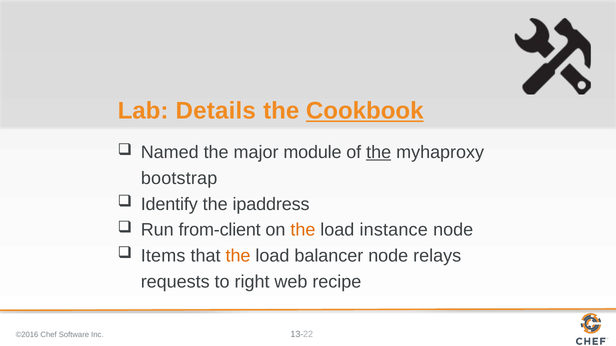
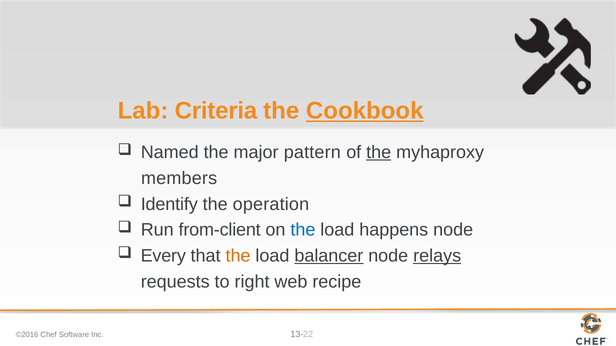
Details: Details -> Criteria (216, 111)
module: module -> pattern (312, 153)
bootstrap: bootstrap -> members (179, 179)
ipaddress: ipaddress -> operation (271, 204)
the colour: orange -> blue (303, 230)
instance: instance -> happens (394, 230)
Items: Items -> Every (163, 256)
balancer underline: none -> present (329, 256)
relays underline: none -> present (437, 256)
